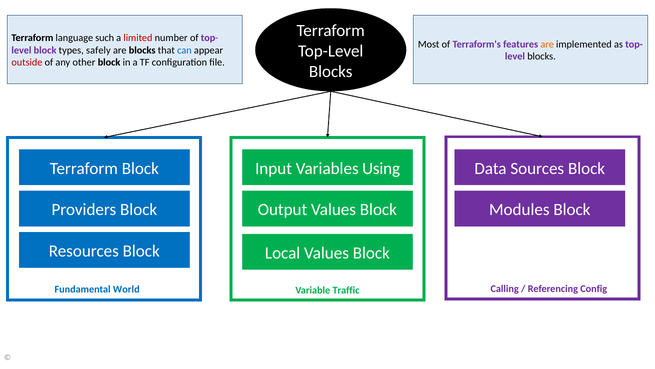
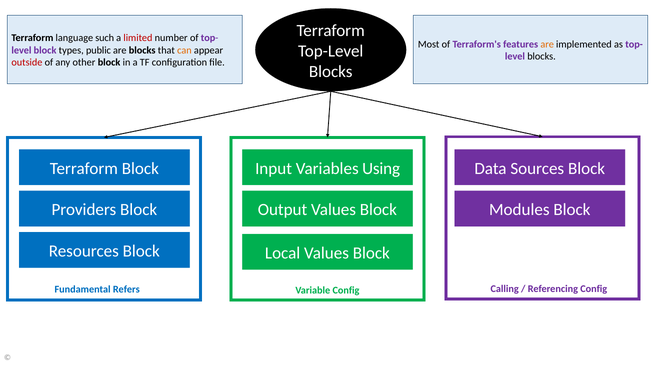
safely: safely -> public (98, 50)
can colour: blue -> orange (184, 50)
World: World -> Refers (126, 289)
Variable Traffic: Traffic -> Config (346, 290)
